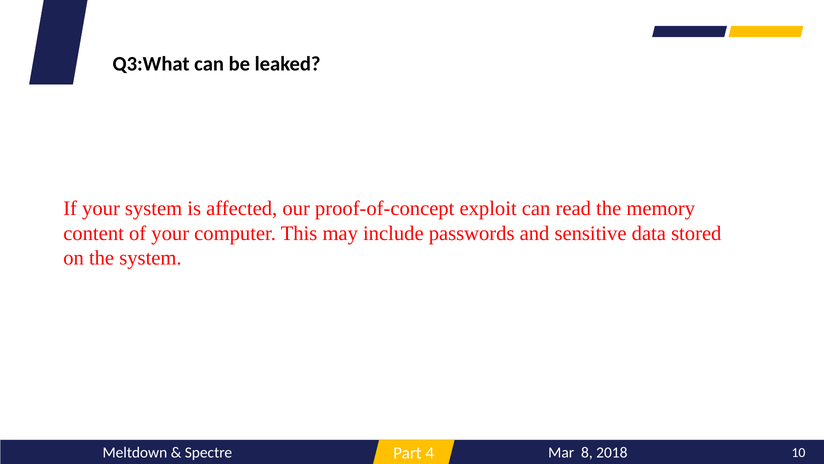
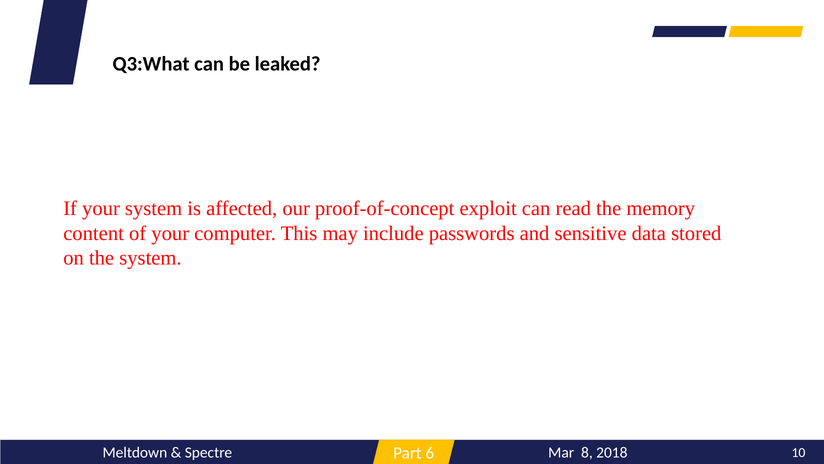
4: 4 -> 6 (430, 453)
